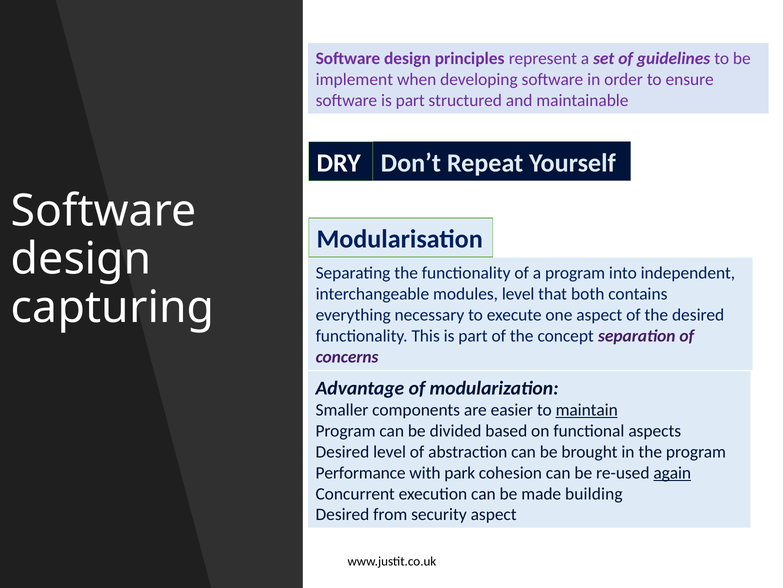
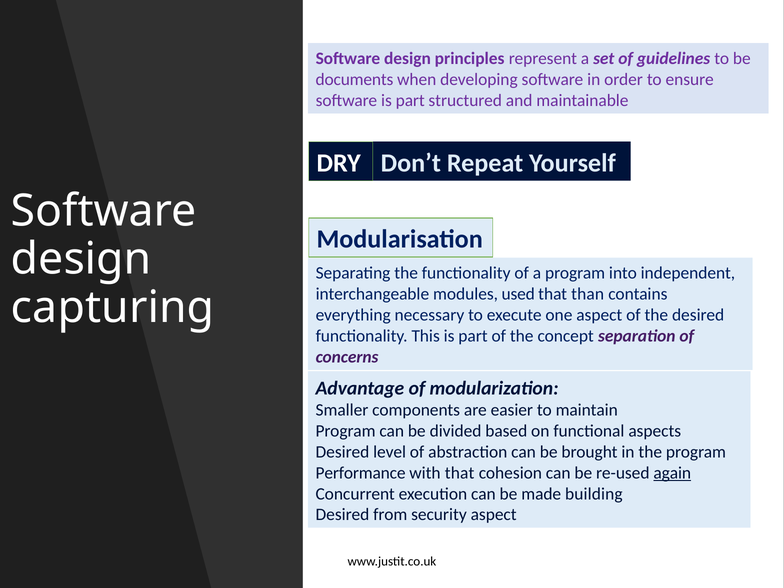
implement: implement -> documents (354, 79)
modules level: level -> used (518, 294)
both: both -> than (588, 294)
maintain underline: present -> none (587, 410)
with park: park -> that (460, 473)
